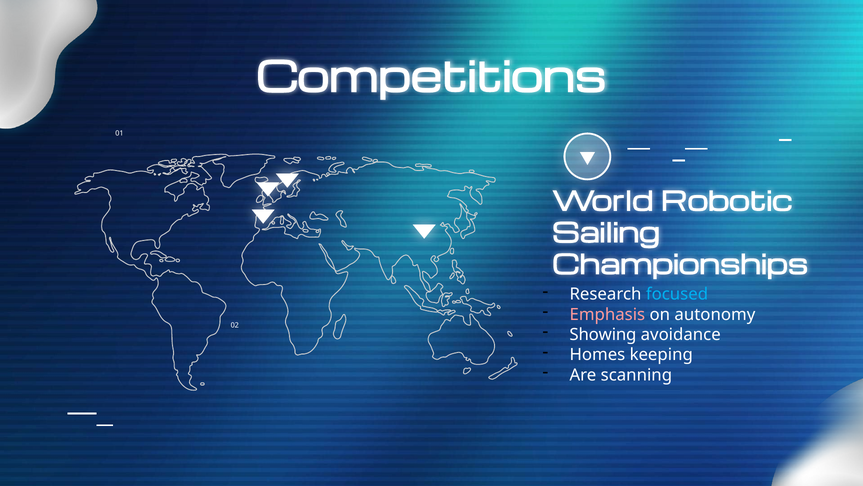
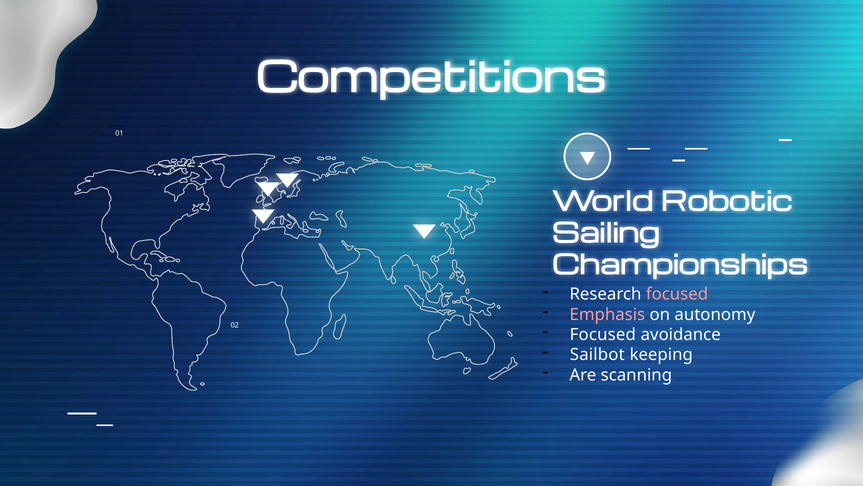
focused colour: light blue -> pink (677, 294)
Showing: Showing -> Focused (603, 334)
Homes: Homes -> Sailbot (597, 354)
